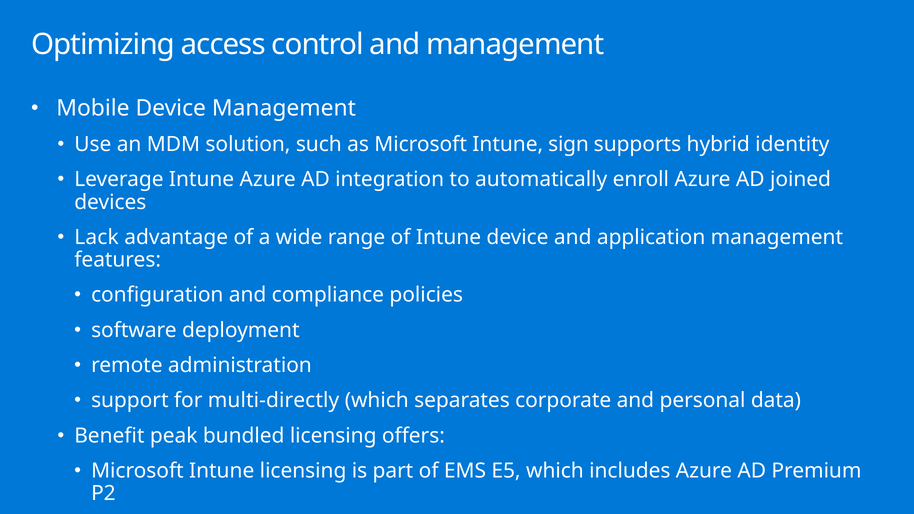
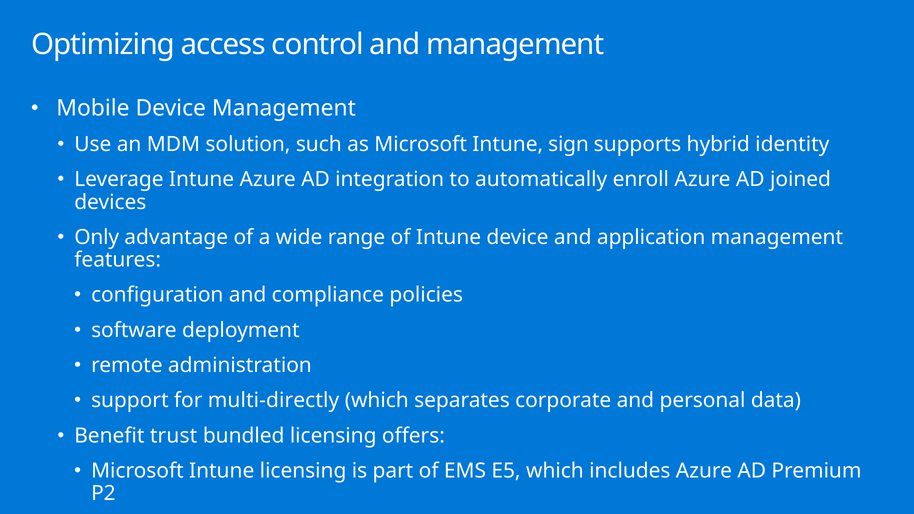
Lack: Lack -> Only (97, 237)
peak: peak -> trust (174, 436)
